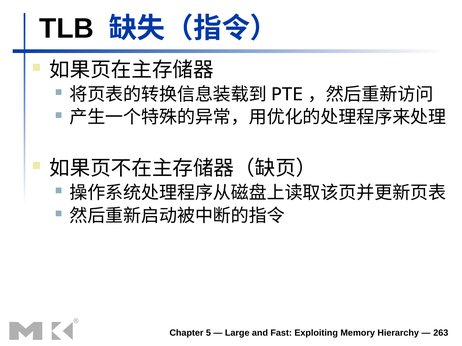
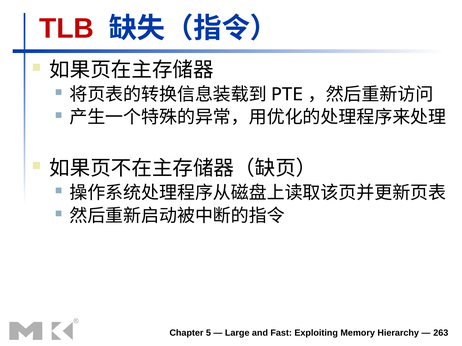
TLB colour: black -> red (67, 29)
